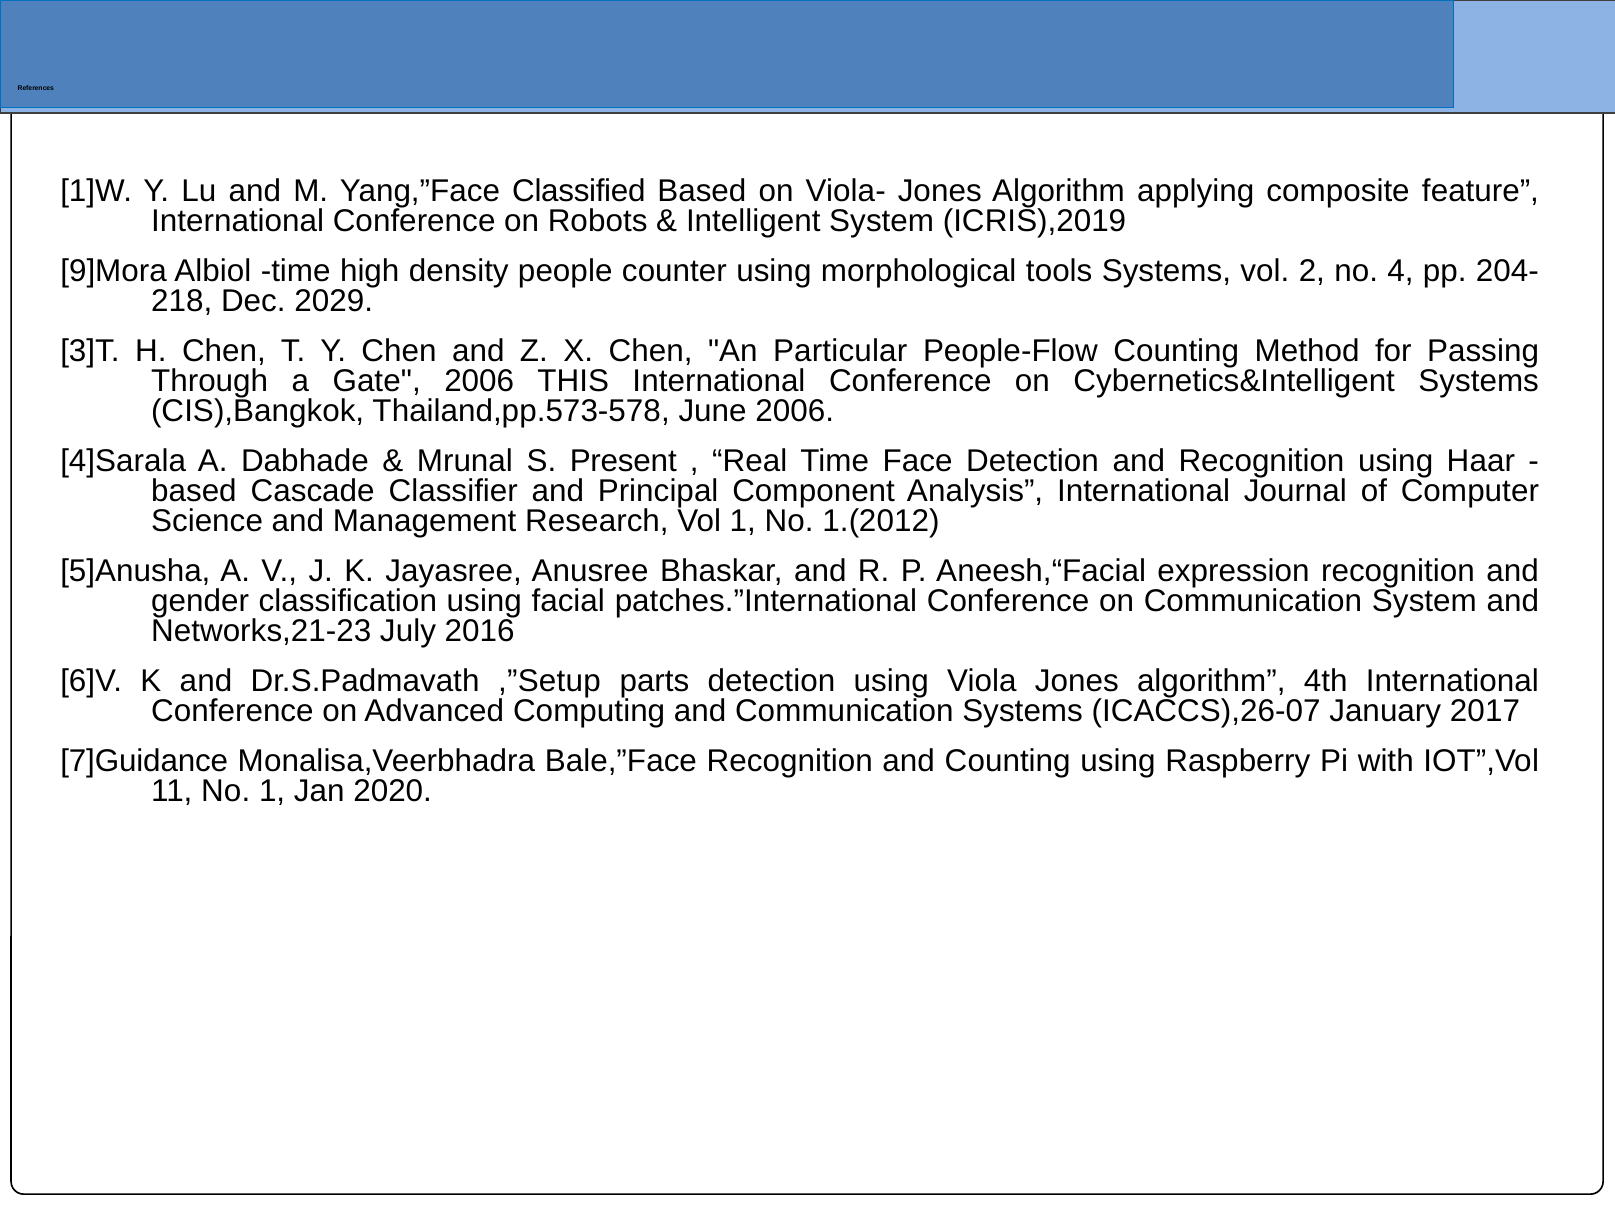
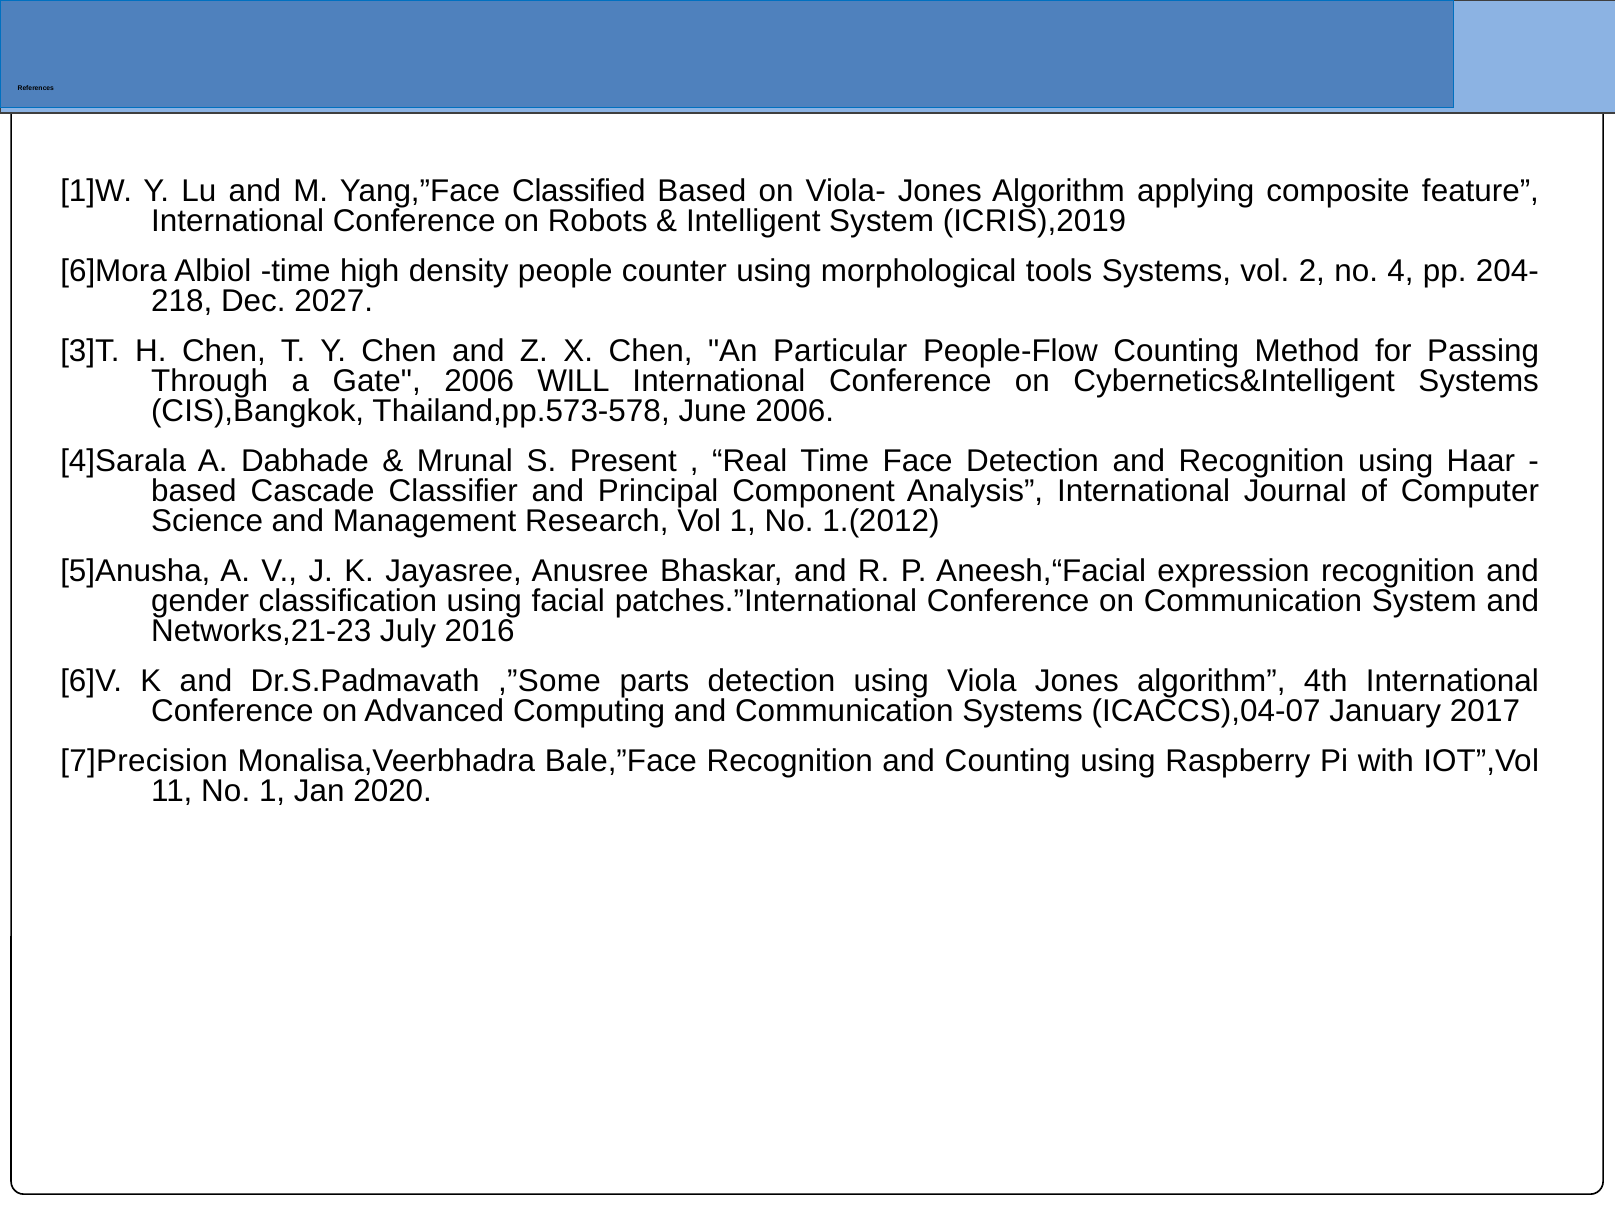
9]Mora: 9]Mora -> 6]Mora (114, 271)
2029: 2029 -> 2027 (334, 301)
THIS: THIS -> WILL (573, 381)
,”Setup: ,”Setup -> ,”Some (549, 681)
ICACCS),26-07: ICACCS),26-07 -> ICACCS),04-07 (1206, 712)
7]Guidance: 7]Guidance -> 7]Precision (144, 762)
